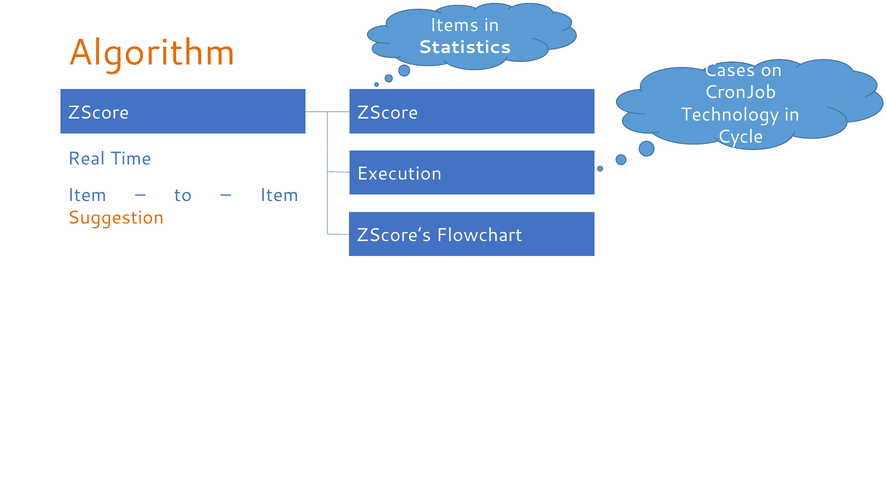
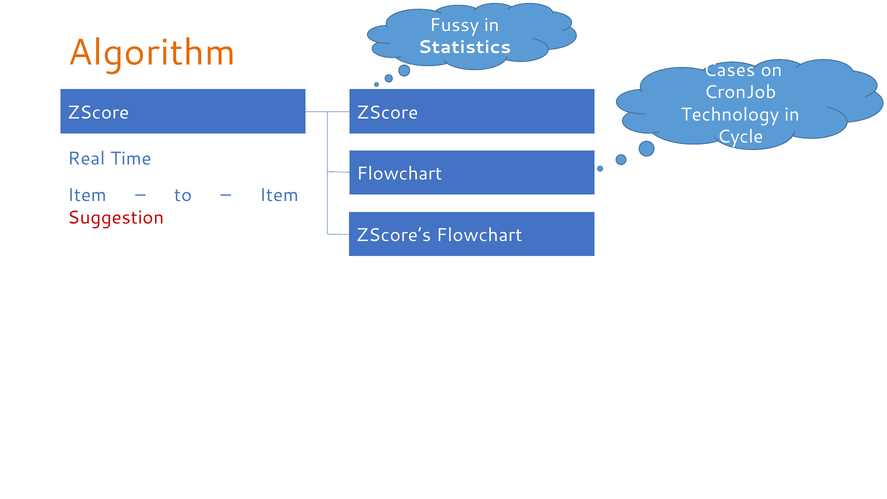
Items: Items -> Fussy (454, 25)
Execution: Execution -> Flowchart (399, 174)
Suggestion colour: orange -> red (116, 217)
